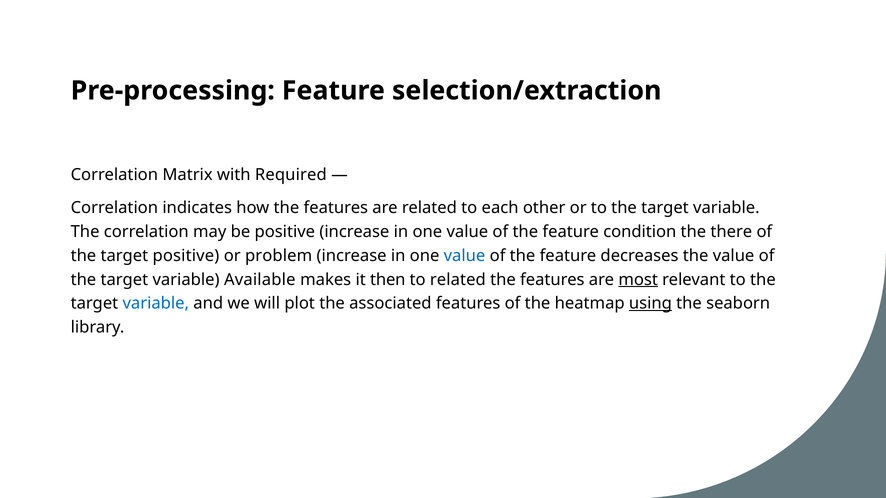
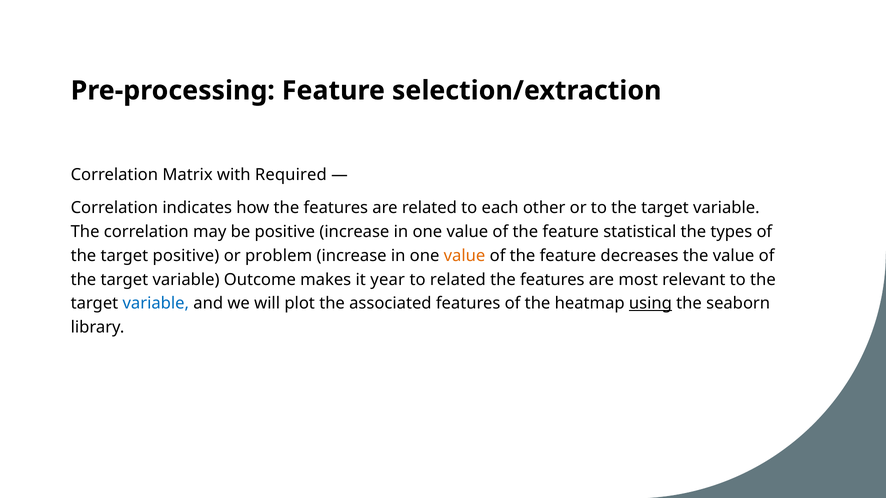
condition: condition -> statistical (640, 232)
there: there -> types (731, 232)
value colour: blue -> orange (464, 256)
Available: Available -> Outcome (260, 280)
then: then -> year (388, 280)
most underline: present -> none (638, 280)
